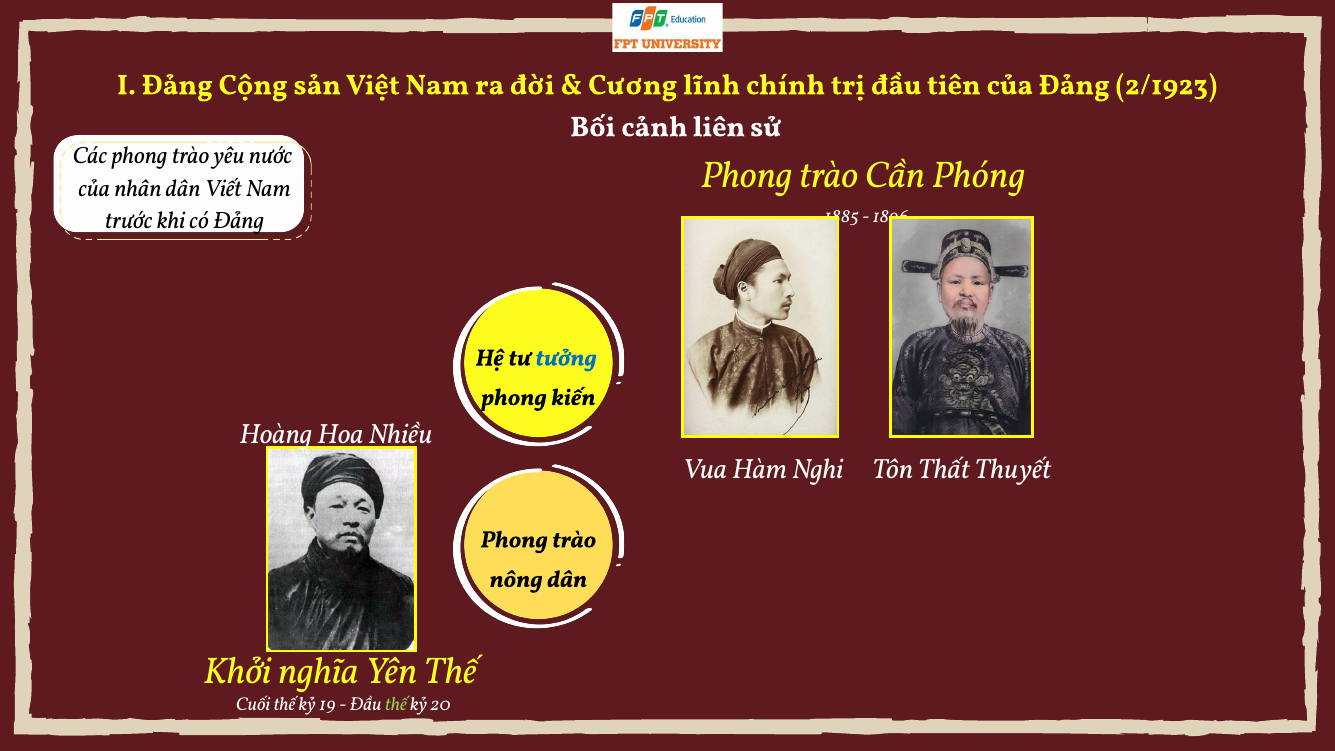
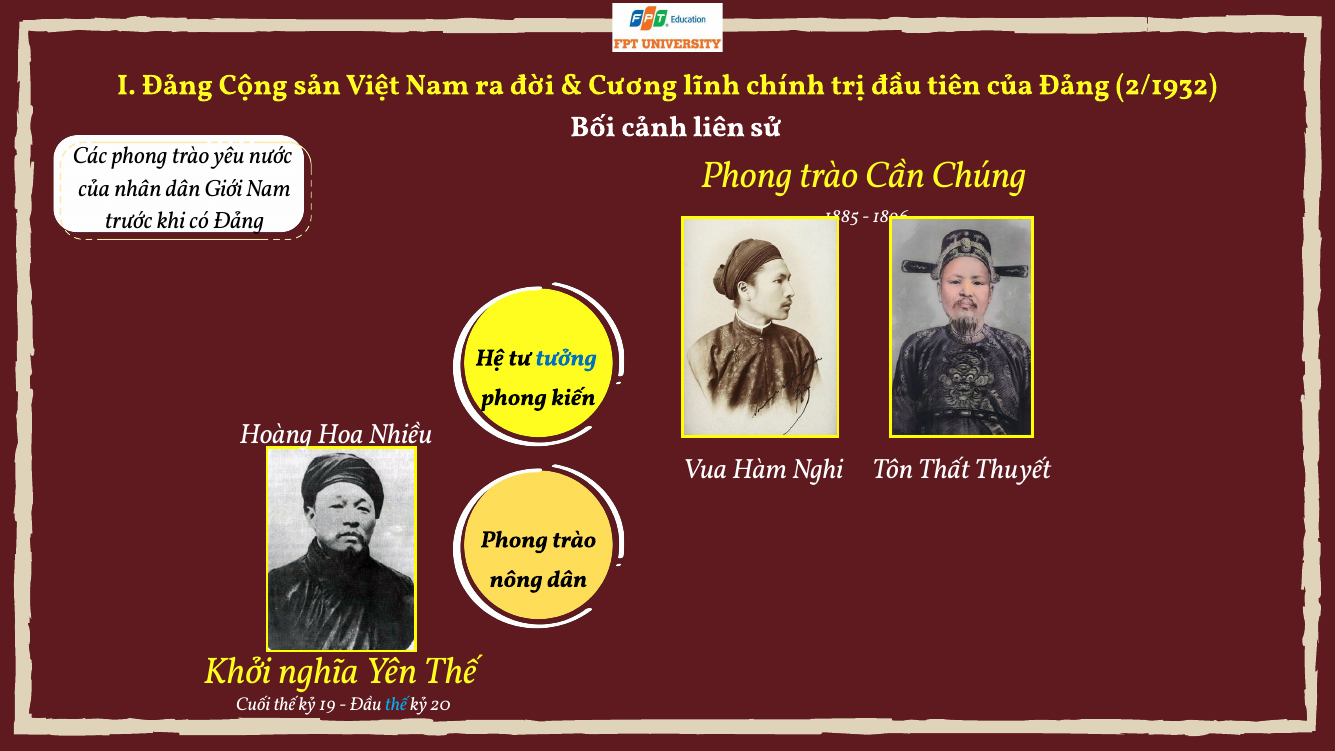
2/1923: 2/1923 -> 2/1932 (1166, 85)
Phóng: Phóng -> Chúng (979, 176)
Viết: Viết -> Giới (223, 188)
thế colour: light green -> light blue (396, 704)
